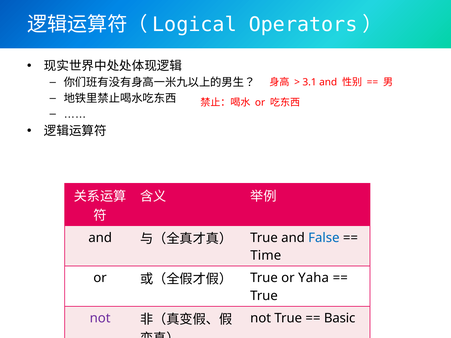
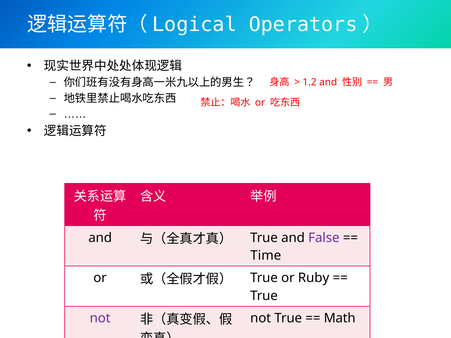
3.1: 3.1 -> 1.2 (310, 82)
False colour: blue -> purple (324, 238)
Yaha: Yaha -> Ruby (314, 278)
Basic: Basic -> Math (340, 319)
